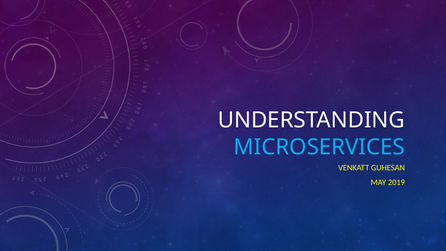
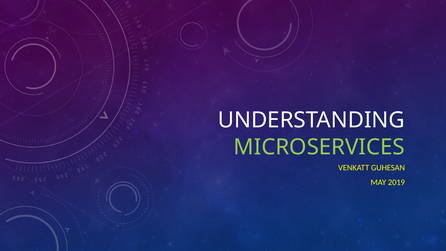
MICROSERVICES colour: light blue -> light green (319, 147)
